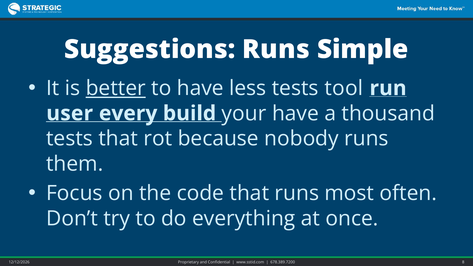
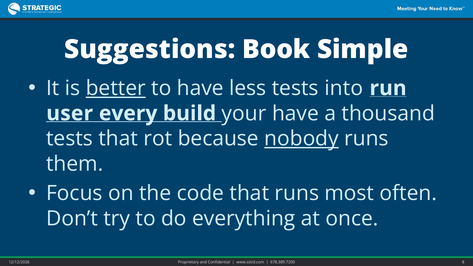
Suggestions Runs: Runs -> Book (276, 50)
tool: tool -> into (344, 88)
nobody underline: none -> present (301, 139)
